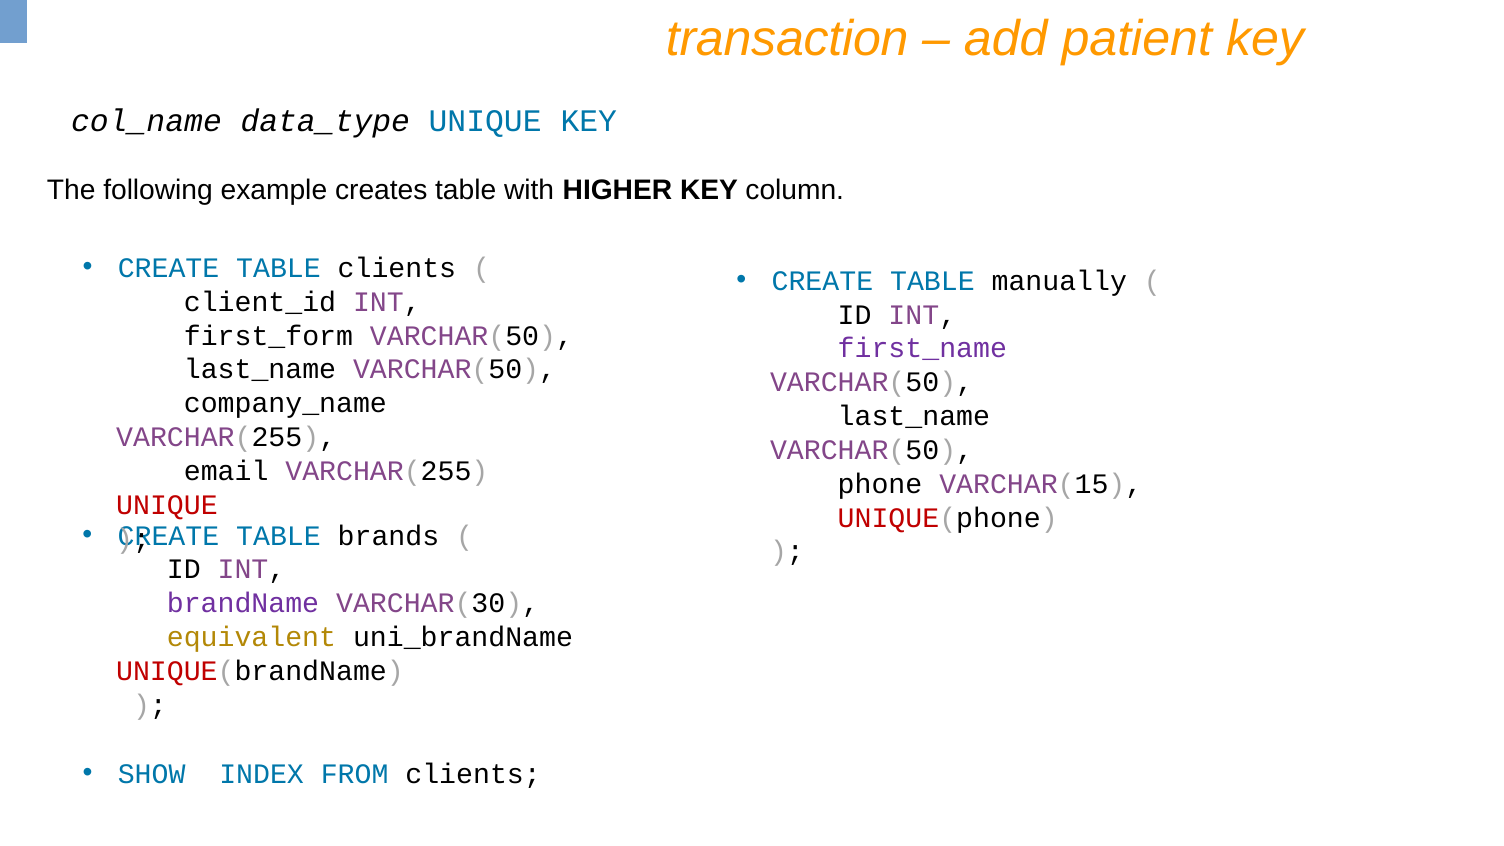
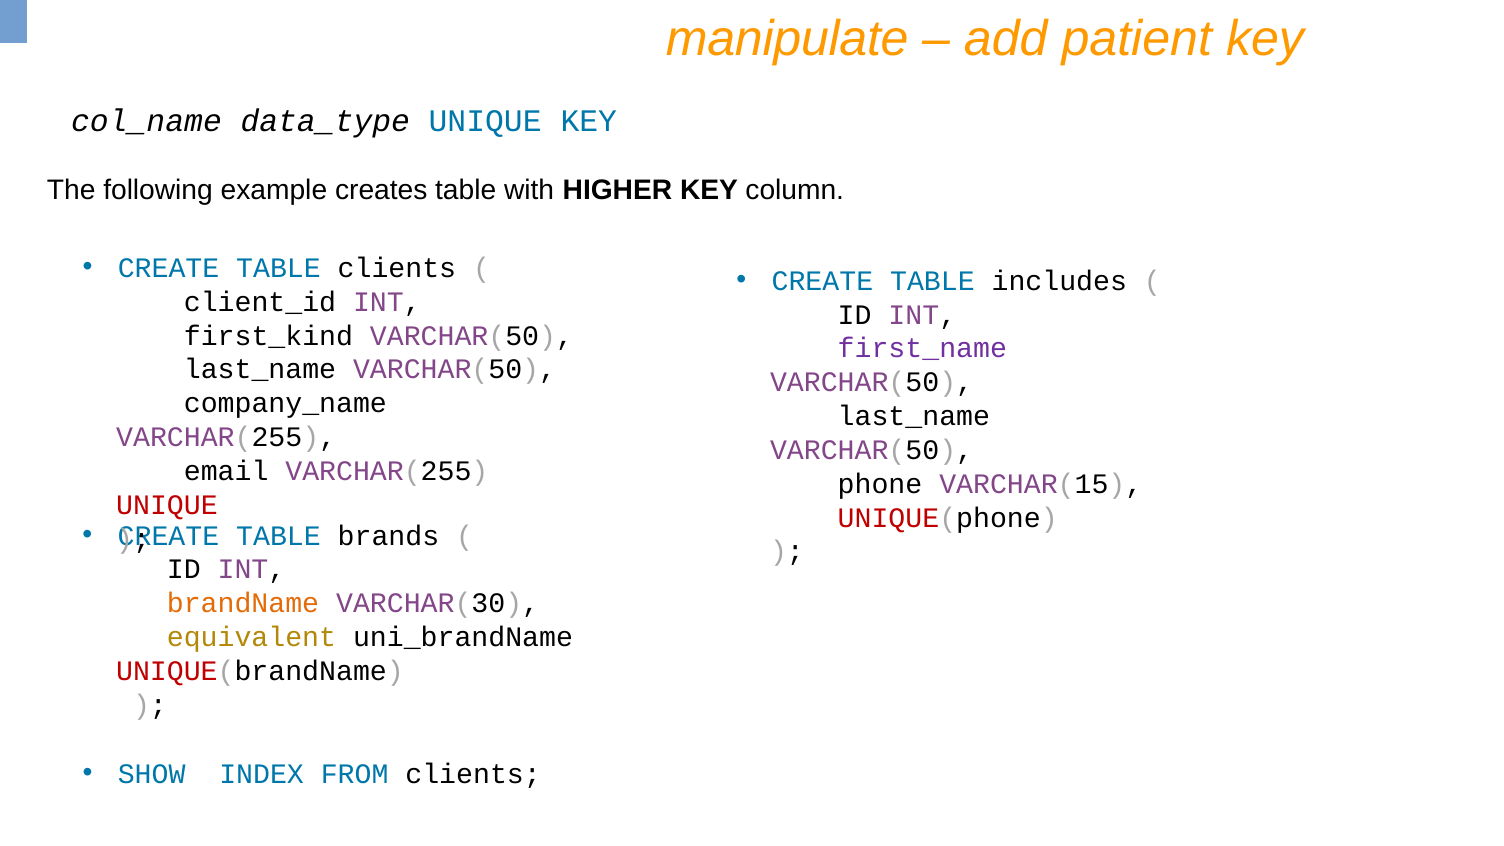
transaction: transaction -> manipulate (787, 39)
manually: manually -> includes (1059, 281)
first_form: first_form -> first_kind (268, 336)
brandName colour: purple -> orange (243, 603)
